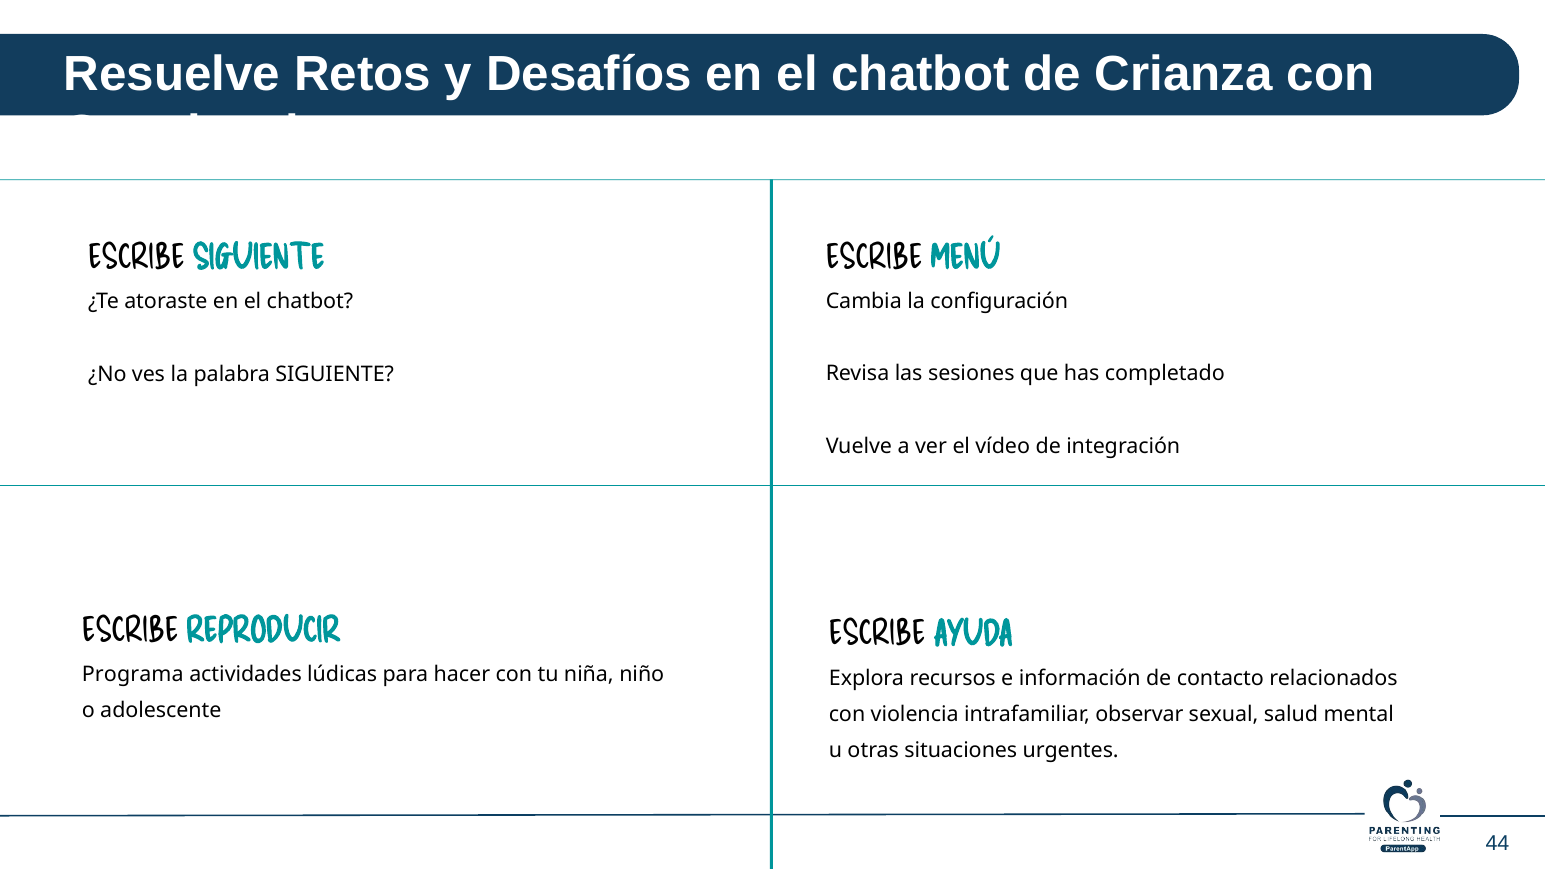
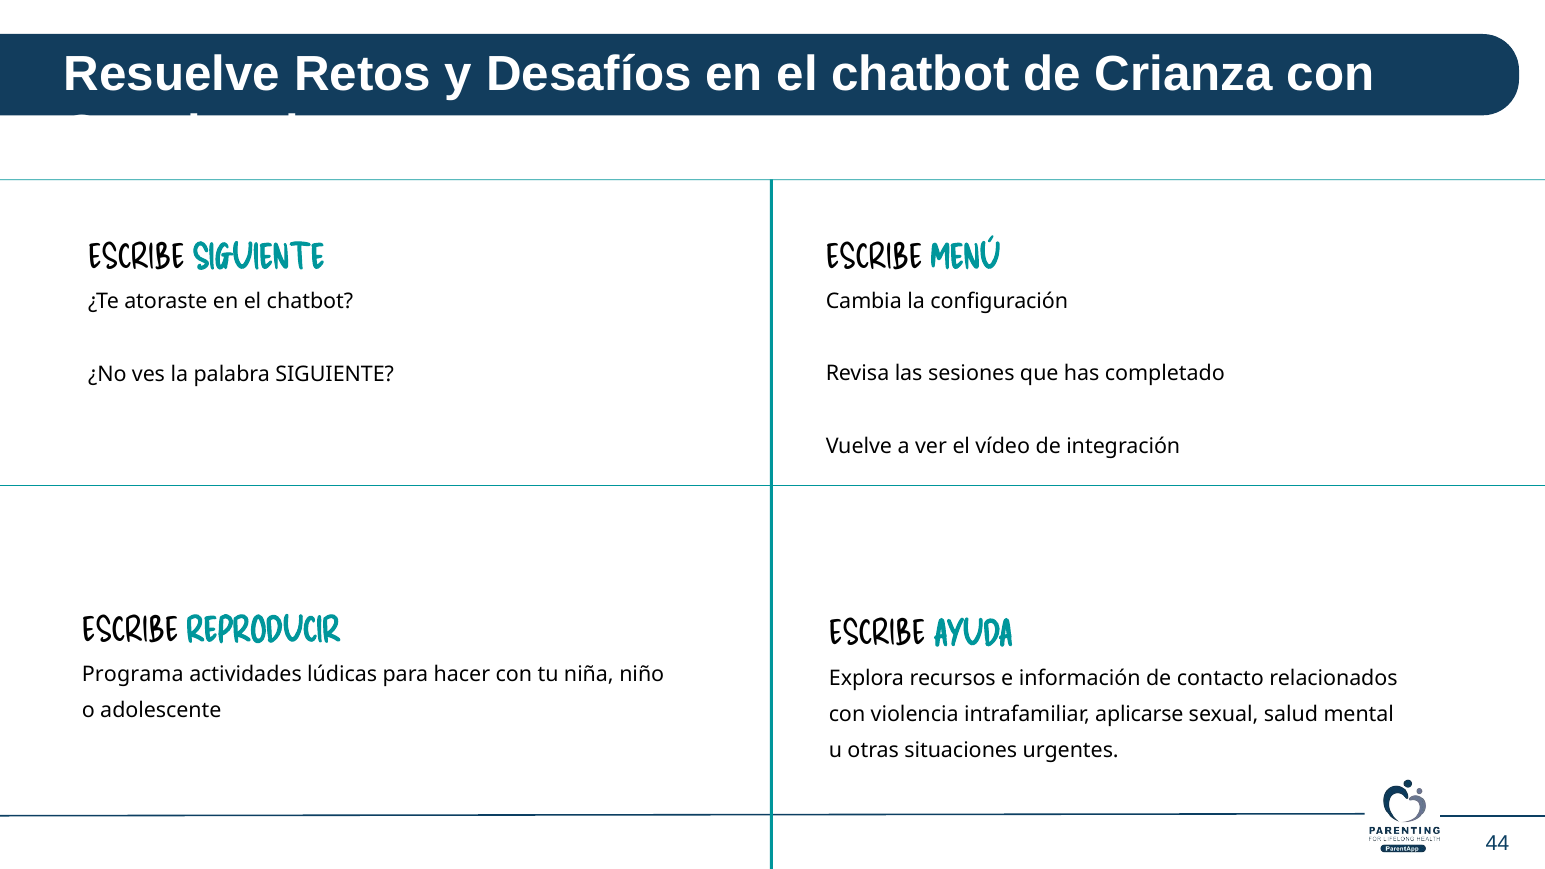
observar: observar -> aplicarse (1139, 714)
